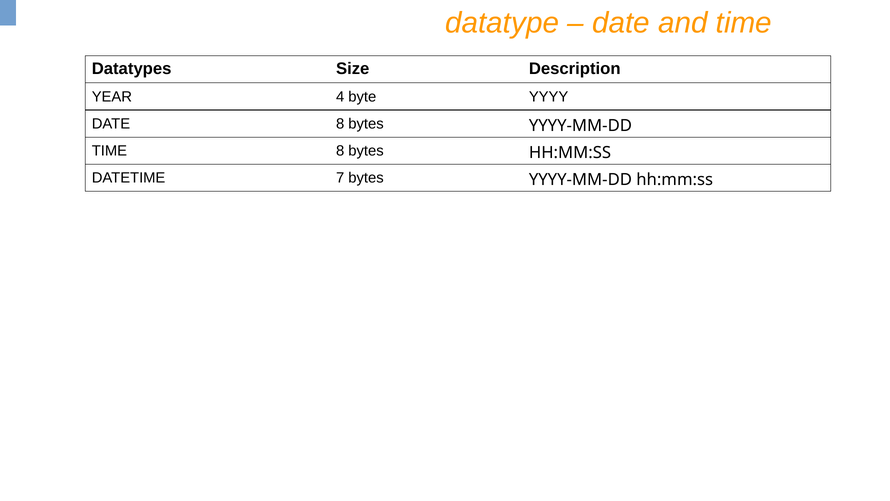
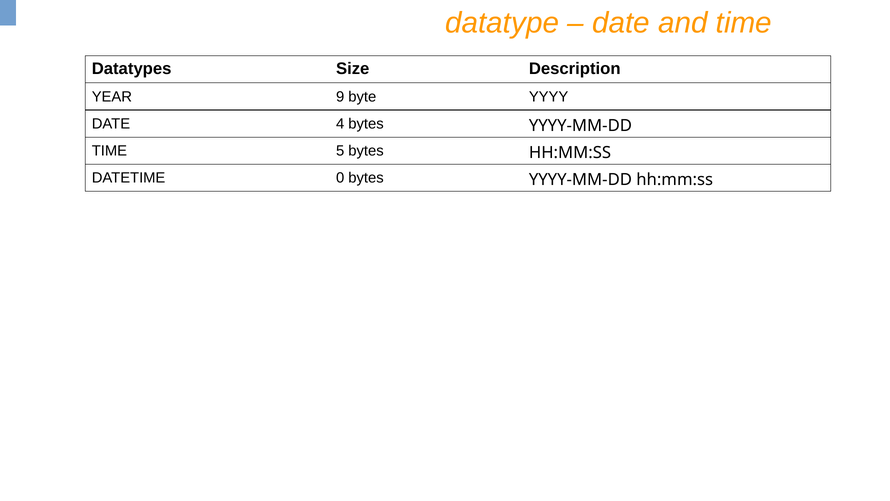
4: 4 -> 9 (340, 97)
DATE 8: 8 -> 4 (340, 124)
TIME 8: 8 -> 5 (340, 151)
7: 7 -> 0 (340, 178)
